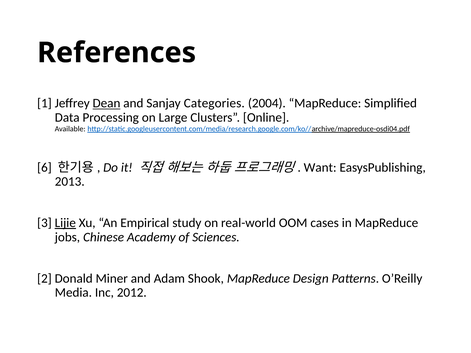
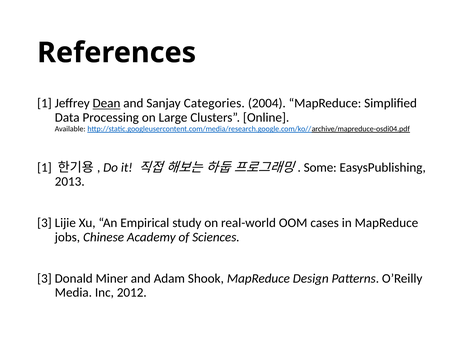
6: 6 -> 1 (44, 168)
Want: Want -> Some (320, 168)
Lijie underline: present -> none (65, 223)
2: 2 -> 3 (44, 279)
